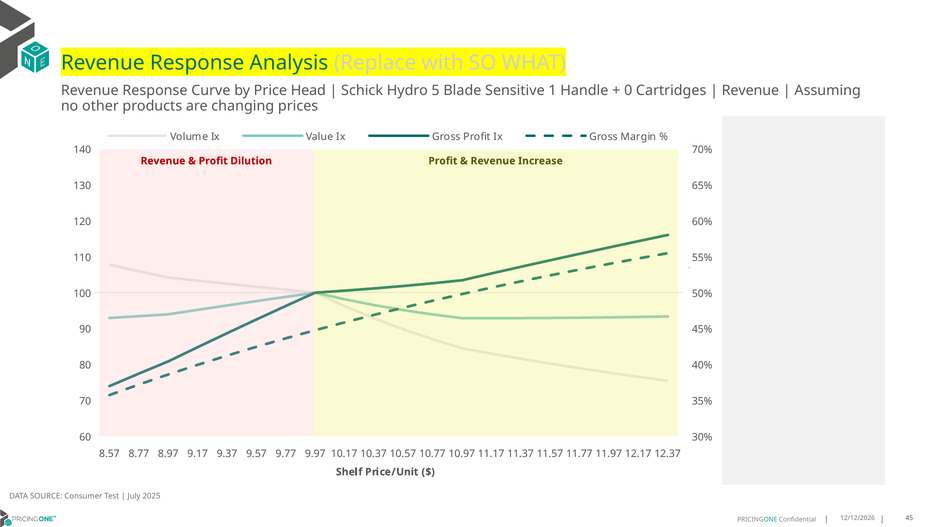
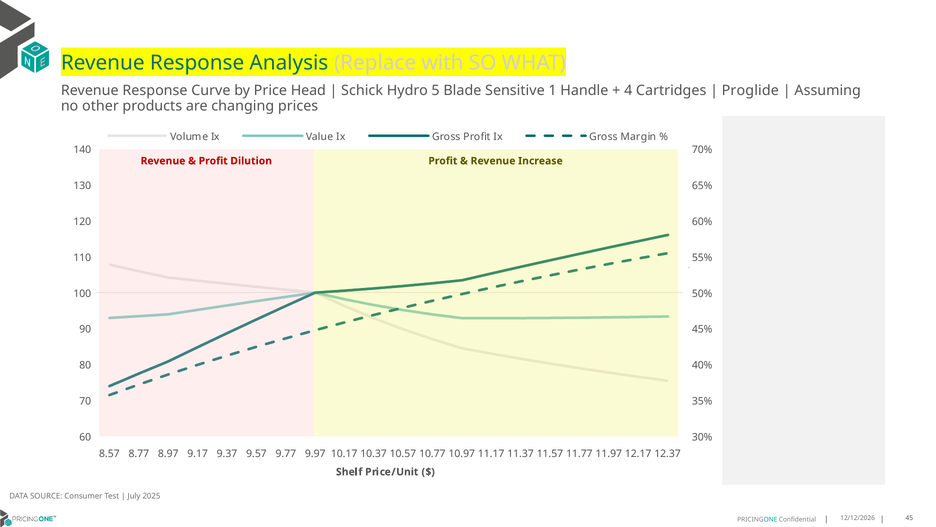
0: 0 -> 4 (628, 91)
Revenue: Revenue -> Proglide (750, 91)
